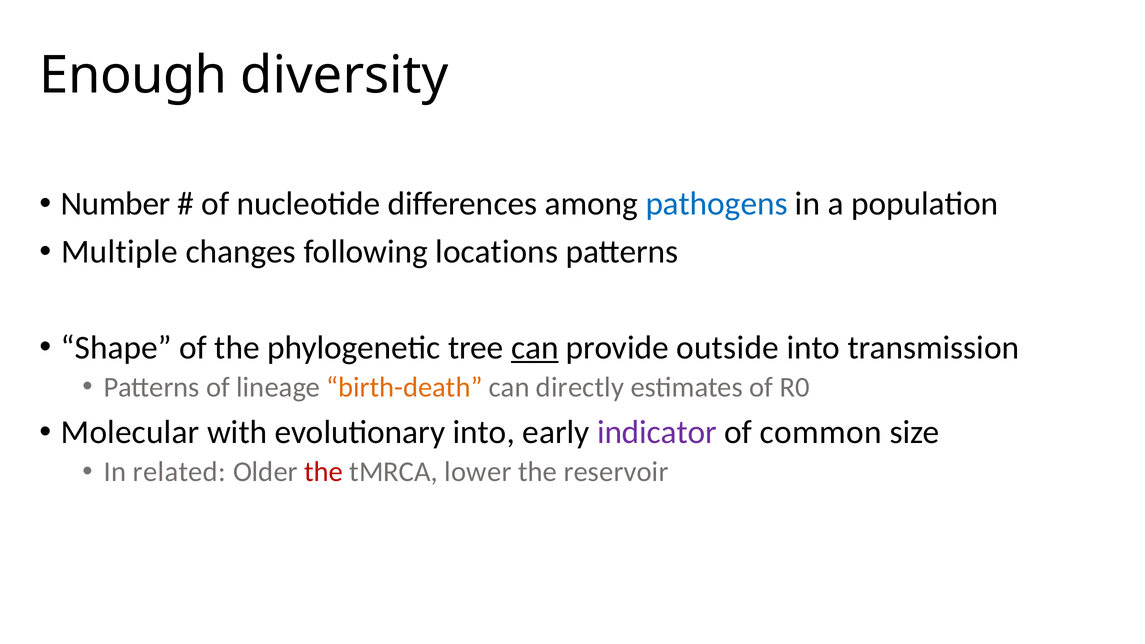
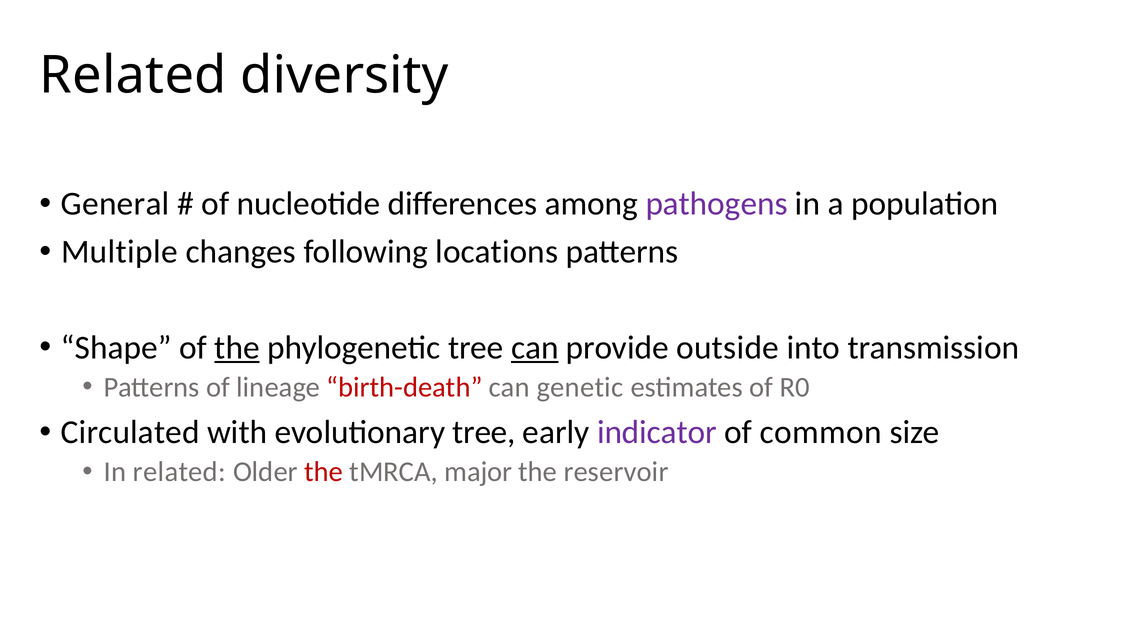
Enough: Enough -> Related (133, 75)
Number: Number -> General (115, 204)
pathogens colour: blue -> purple (717, 204)
the underline: none -> present (237, 348)
birth-death colour: orange -> red (404, 387)
directly: directly -> genetic (580, 387)
Molecular: Molecular -> Circulated (130, 433)
evolutionary into: into -> tree (484, 433)
lower: lower -> major (478, 472)
